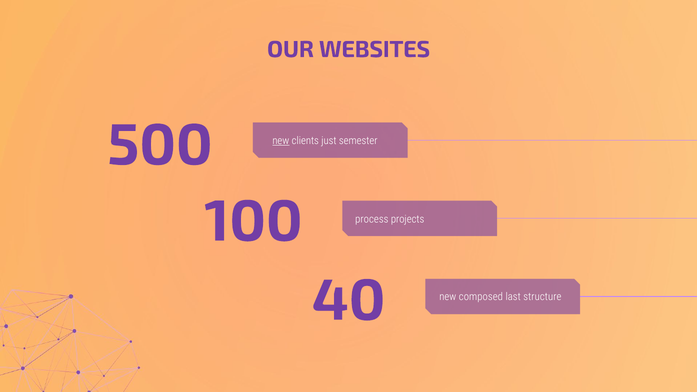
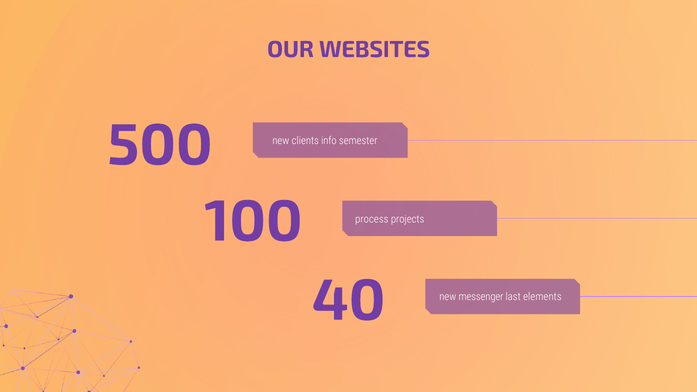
new underline: present -> none (281, 141)
just: just -> info (329, 141)
composed: composed -> messenger (481, 297)
structure: structure -> elements (542, 297)
